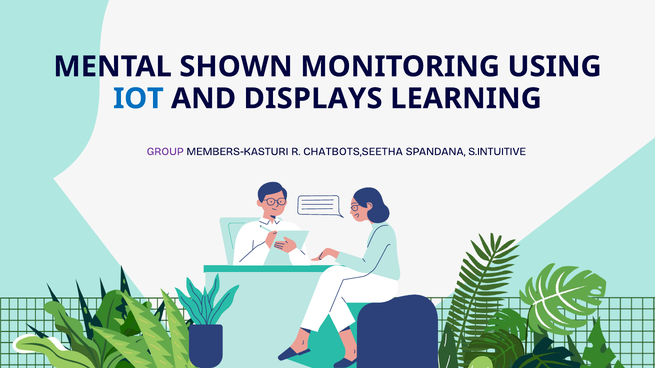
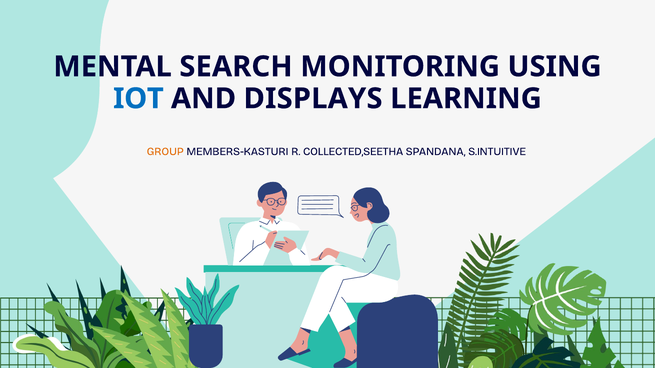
SHOWN: SHOWN -> SEARCH (236, 67)
GROUP colour: purple -> orange (165, 152)
CHATBOTS,SEETHA: CHATBOTS,SEETHA -> COLLECTED,SEETHA (353, 152)
